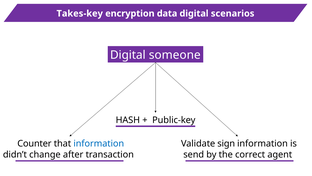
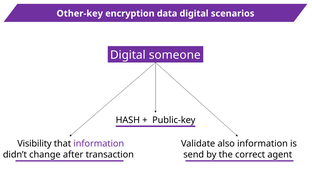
Takes-key: Takes-key -> Other-key (80, 13)
Counter: Counter -> Visibility (34, 143)
information colour: blue -> purple (99, 143)
sign: sign -> also (226, 143)
